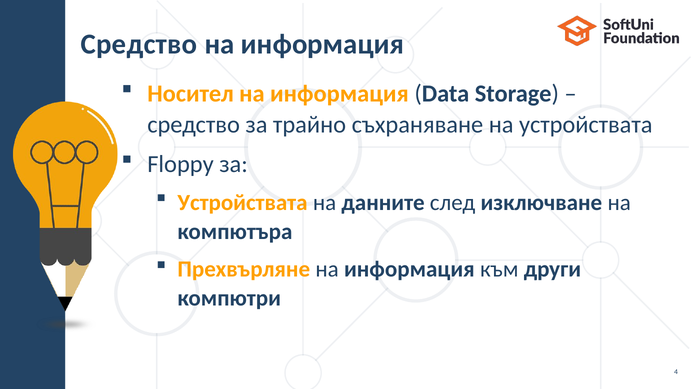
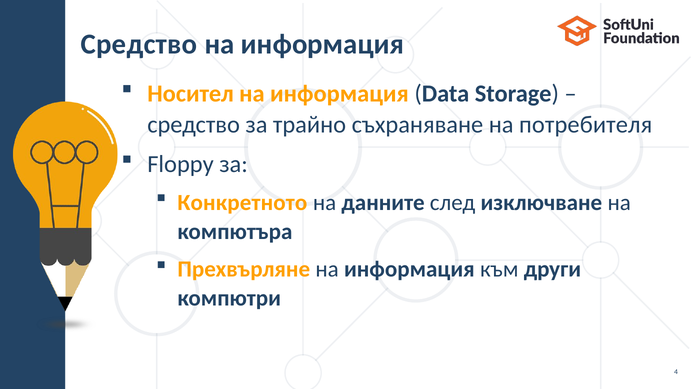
на устройствата: устройствата -> потребителя (586, 124)
Устройствата: Устройствата -> Конкретното (242, 202)
